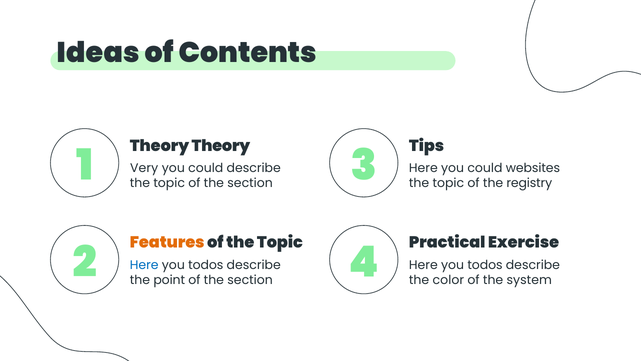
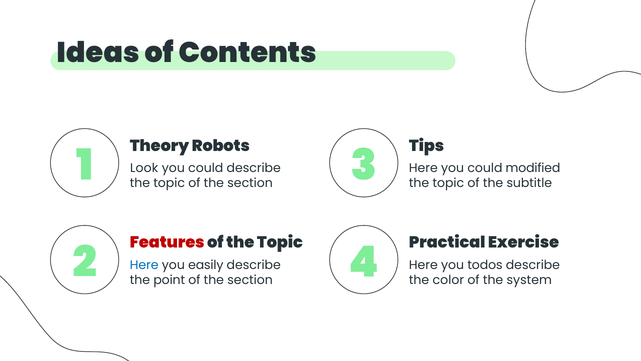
Theory Theory: Theory -> Robots (221, 146)
Very: Very -> Look (144, 168)
websites: websites -> modified (533, 168)
registry: registry -> subtitle (529, 183)
Features colour: orange -> red (167, 242)
todos: todos -> easily (206, 265)
